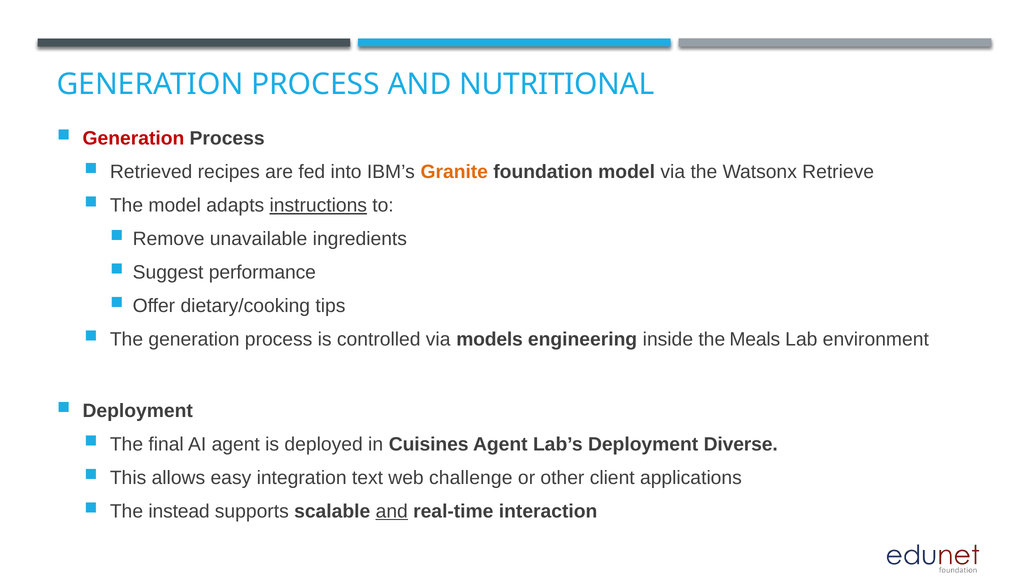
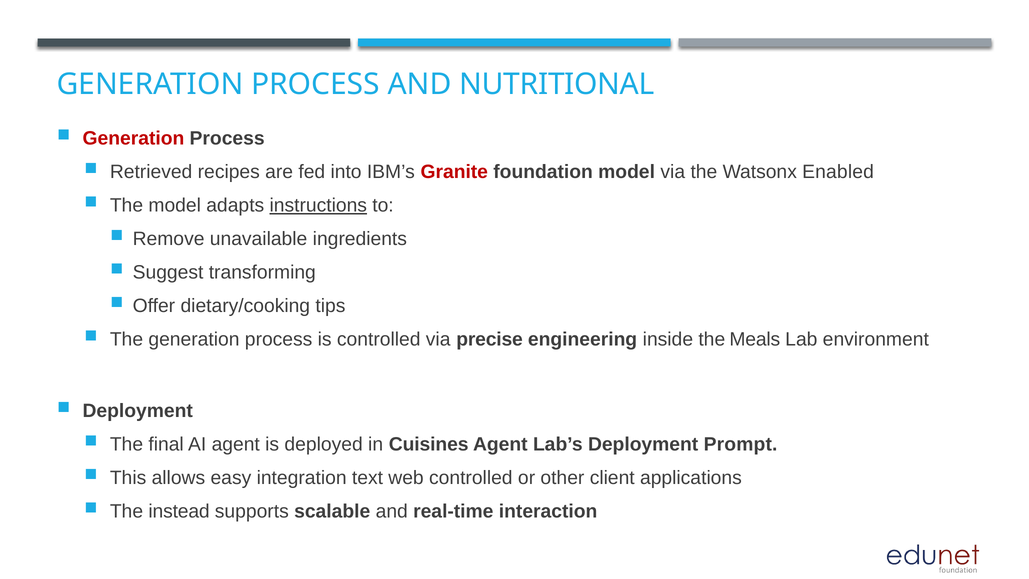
Granite colour: orange -> red (454, 172)
Retrieve: Retrieve -> Enabled (838, 172)
performance: performance -> transforming (262, 272)
models: models -> precise (490, 339)
Diverse: Diverse -> Prompt (741, 444)
web challenge: challenge -> controlled (471, 478)
and underline: present -> none (392, 511)
